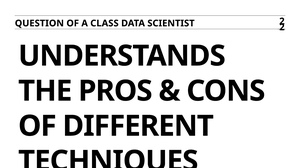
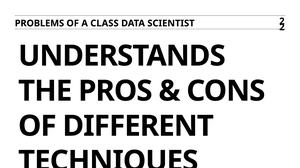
QUESTION: QUESTION -> PROBLEMS (39, 23)
